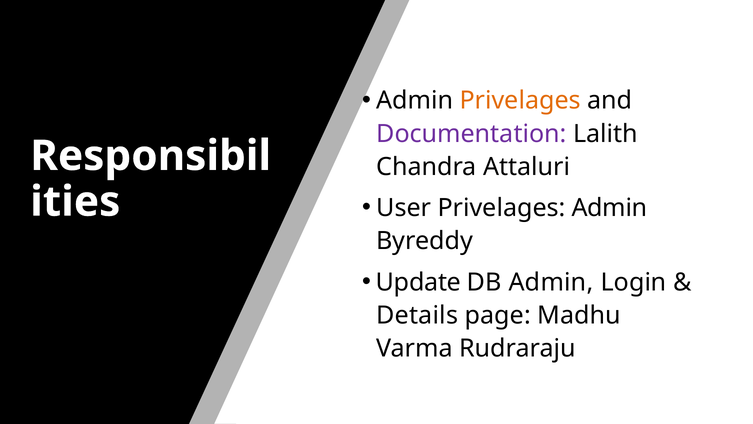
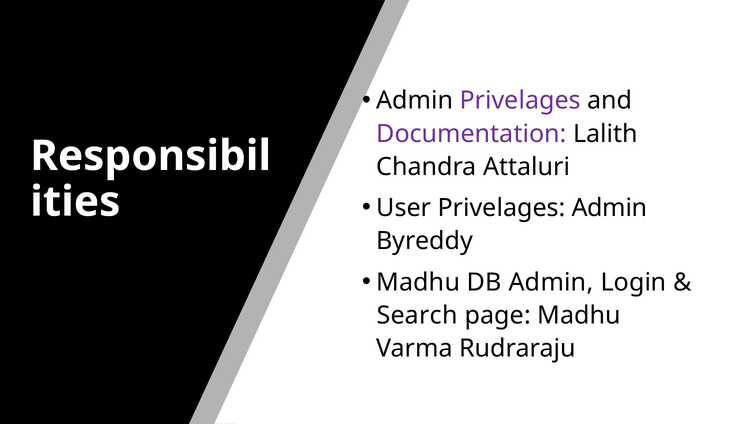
Privelages colour: orange -> purple (520, 100)
Update: Update -> Madhu (418, 282)
Details: Details -> Search (417, 315)
